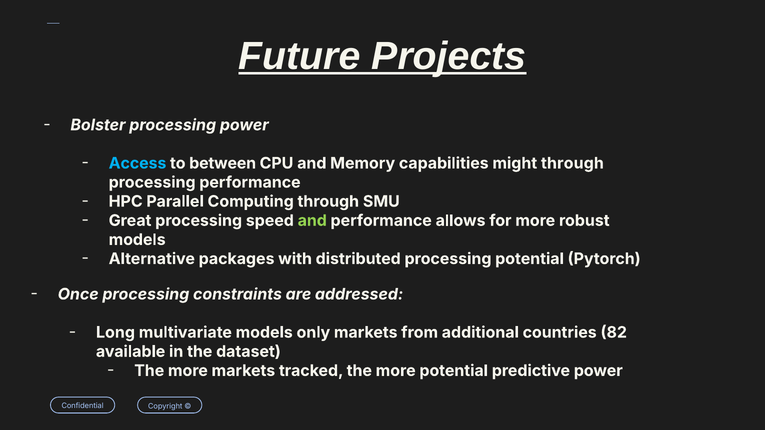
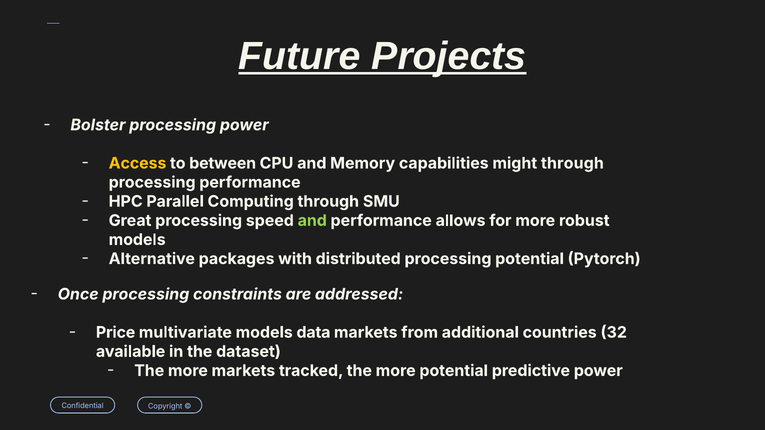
Access colour: light blue -> yellow (138, 163)
Long: Long -> Price (116, 333)
only: only -> data (313, 333)
82: 82 -> 32 (614, 333)
